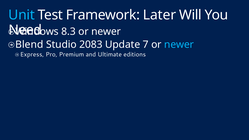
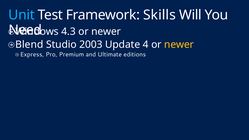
Later: Later -> Skills (159, 15)
8.3: 8.3 -> 4.3 (68, 32)
2083: 2083 -> 2003 (91, 45)
7: 7 -> 4 (146, 45)
newer colour: light blue -> yellow (179, 45)
